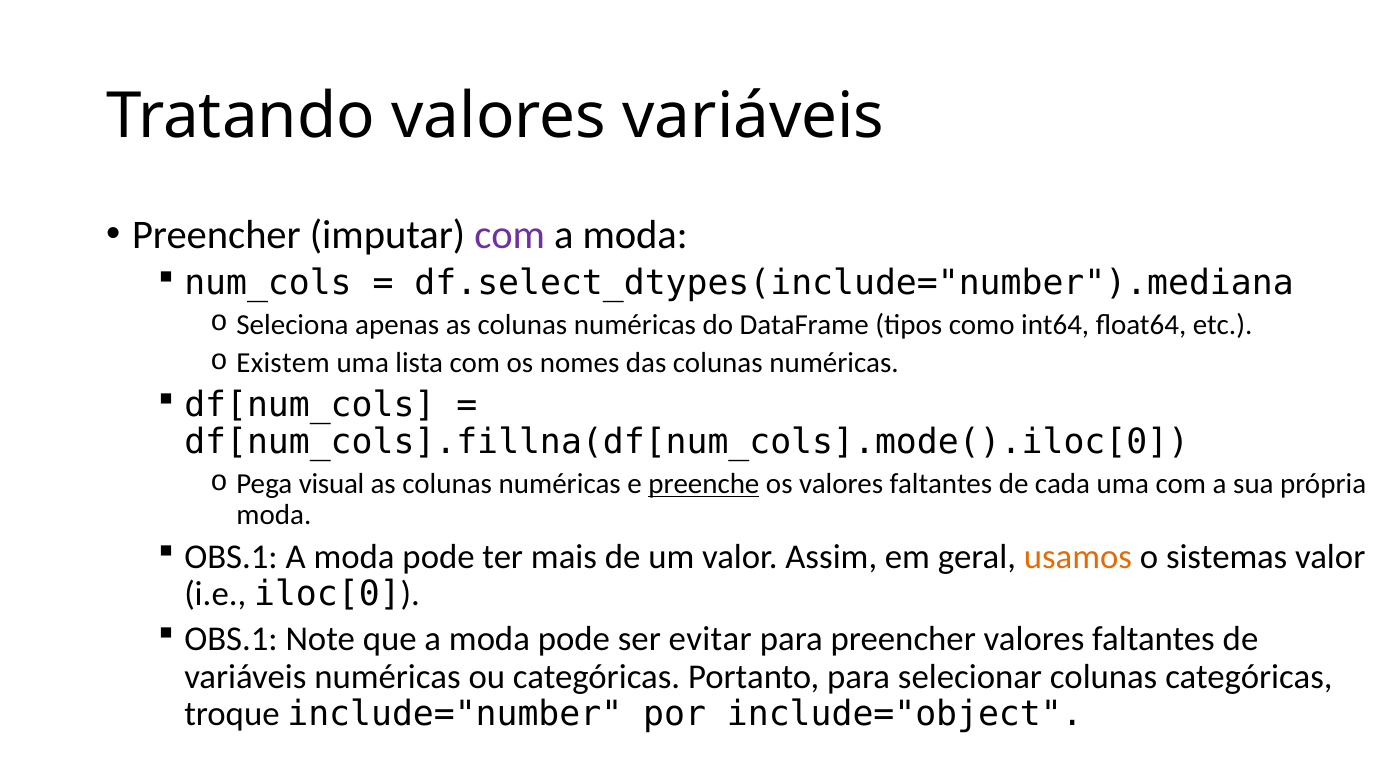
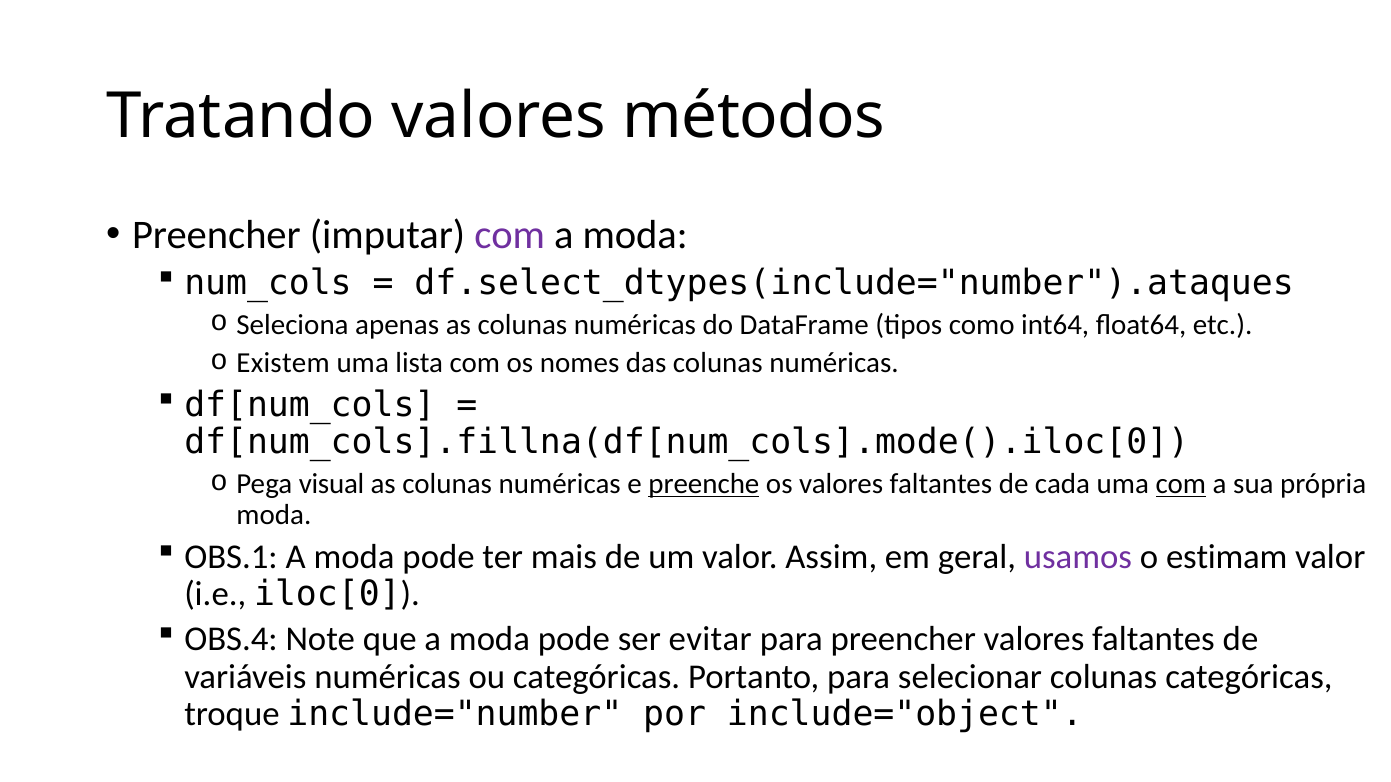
valores variáveis: variáveis -> métodos (754, 117)
df.select_dtypes(include="number").mediana: df.select_dtypes(include="number").mediana -> df.select_dtypes(include="number").ataques (854, 283)
com underline: none -> present (1181, 484)
usamos colour: orange -> purple (1078, 557)
sistemas: sistemas -> estimam (1227, 557)
OBS.1: OBS.1 -> OBS.4 (231, 639)
